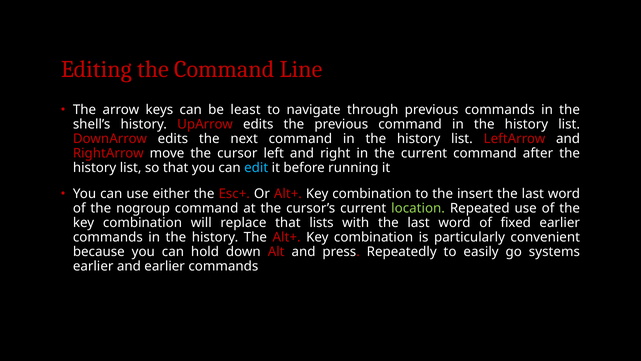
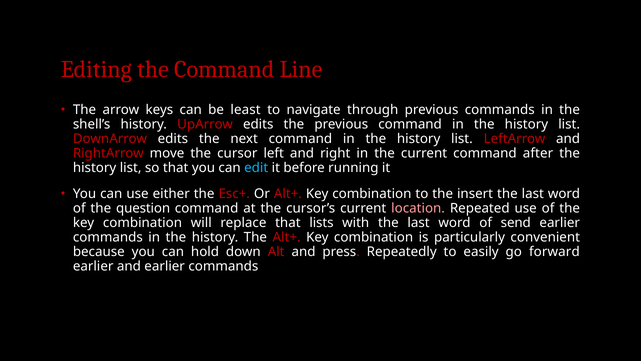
nogroup: nogroup -> question (143, 208)
location colour: light green -> pink (418, 208)
fixed: fixed -> send (516, 223)
systems: systems -> forward (554, 252)
